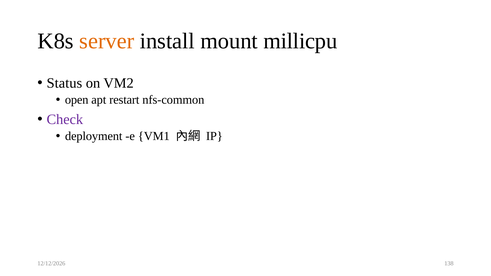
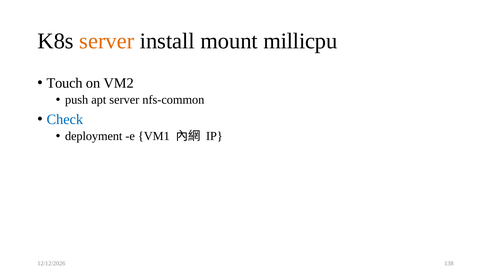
Status: Status -> Touch (65, 83)
open: open -> push (77, 100)
apt restart: restart -> server (124, 100)
Check colour: purple -> blue (65, 119)
